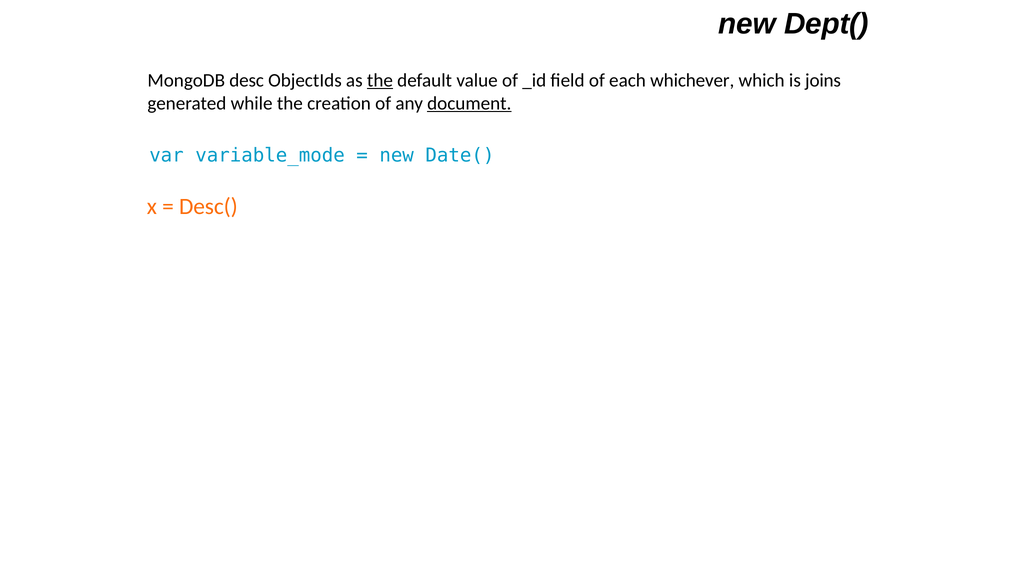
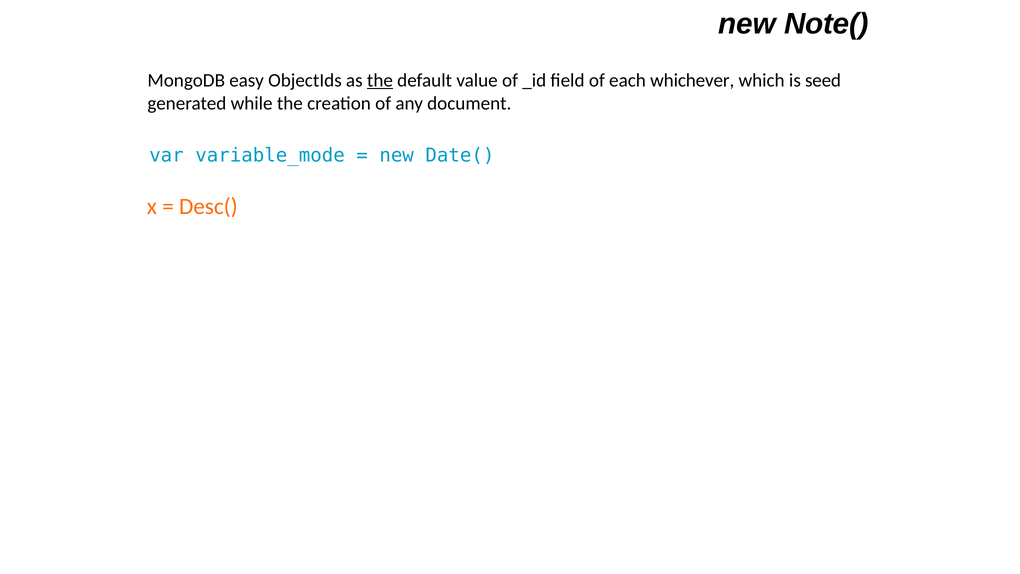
Dept(: Dept( -> Note( (827, 24)
desc: desc -> easy (247, 80)
joins: joins -> seed (823, 80)
document underline: present -> none (469, 103)
